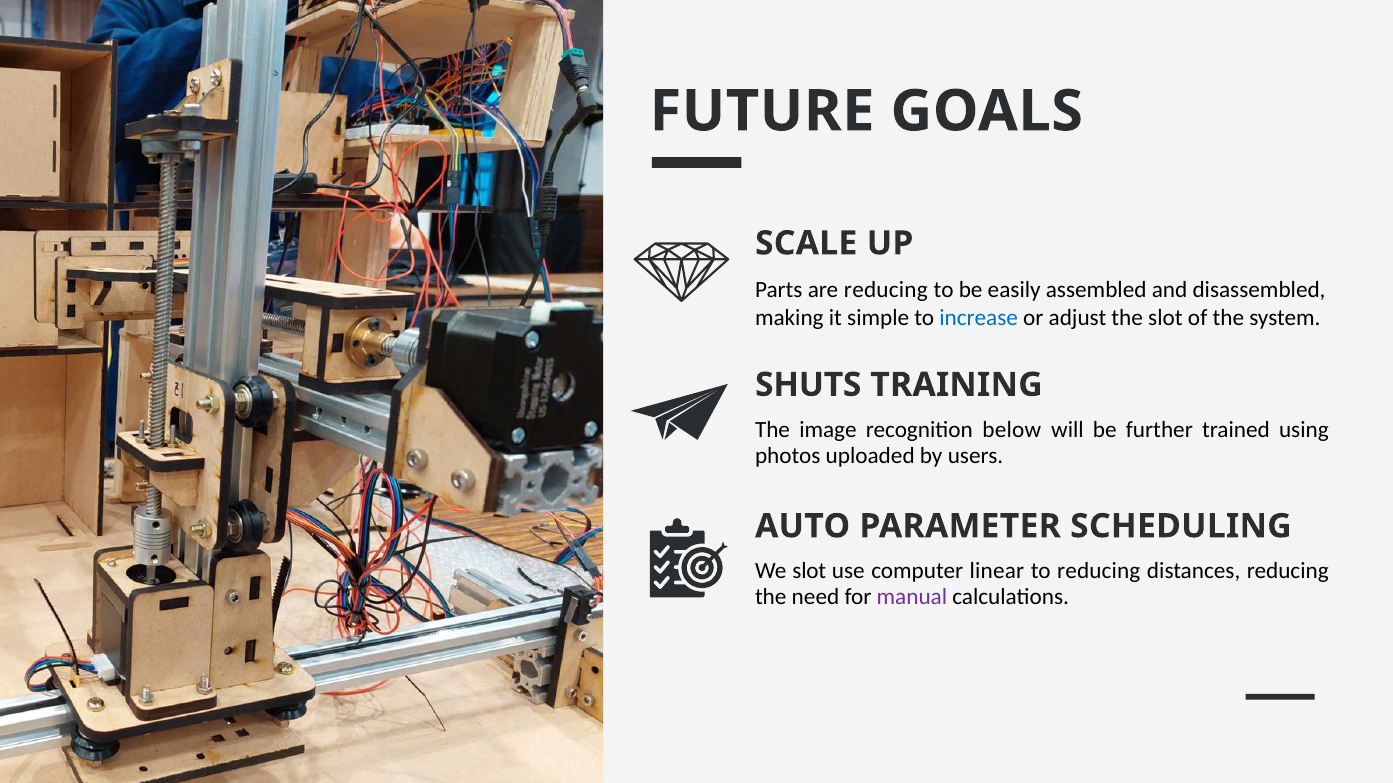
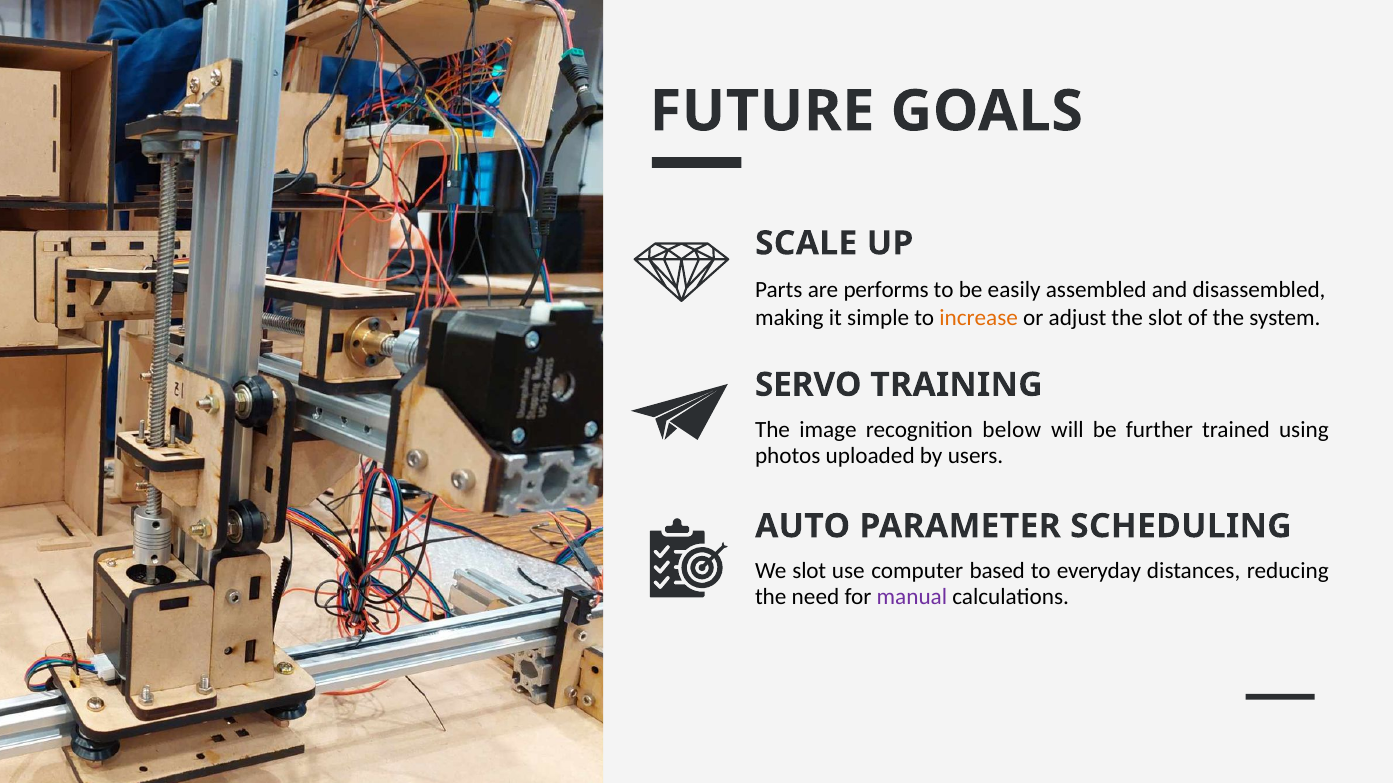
are reducing: reducing -> performs (886, 290)
increase colour: blue -> orange (979, 318)
SHUTS: SHUTS -> SERVO (808, 385)
linear: linear -> based (997, 571)
to reducing: reducing -> everyday (1099, 571)
